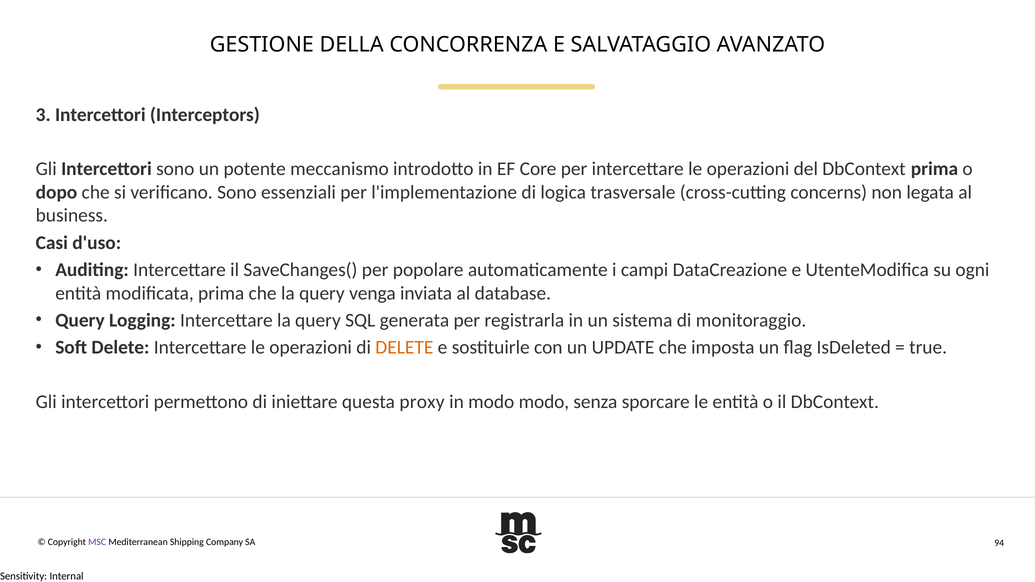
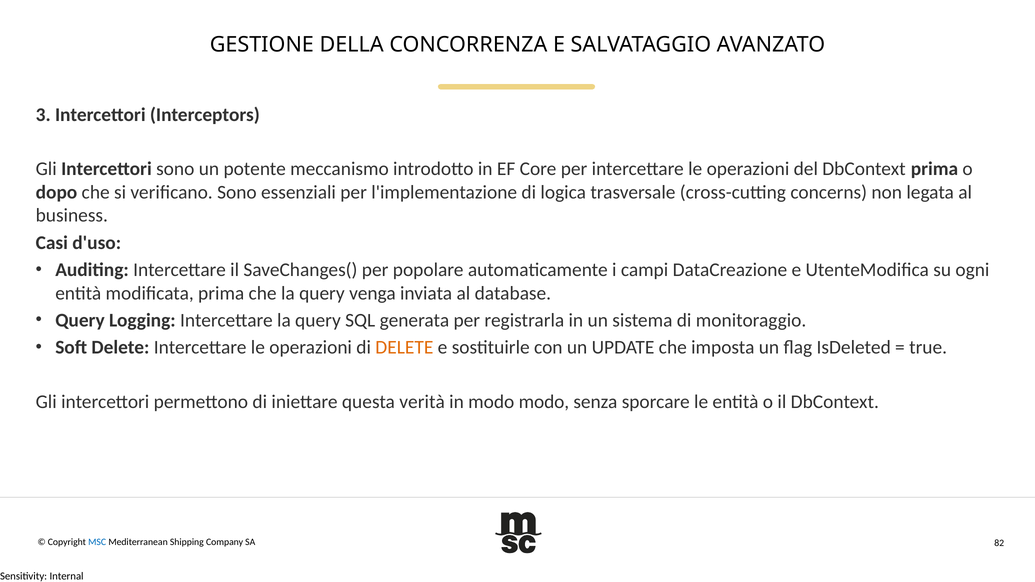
proxy: proxy -> verità (422, 402)
MSC colour: purple -> blue (97, 542)
94: 94 -> 82 (999, 543)
